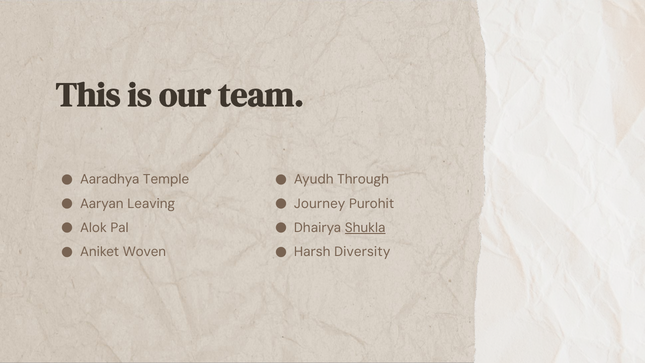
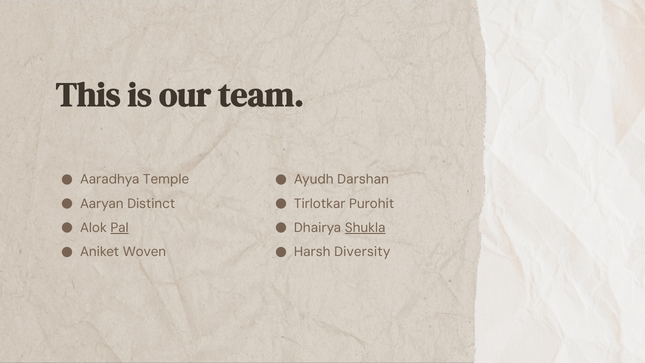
Through: Through -> Darshan (363, 179)
Leaving: Leaving -> Distinct (151, 203)
Journey: Journey -> Tirlotkar (320, 203)
Pal underline: none -> present (119, 228)
